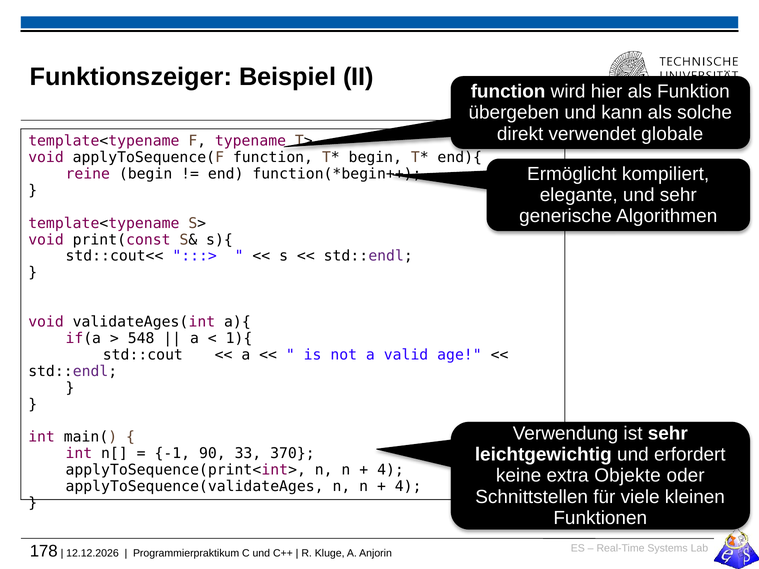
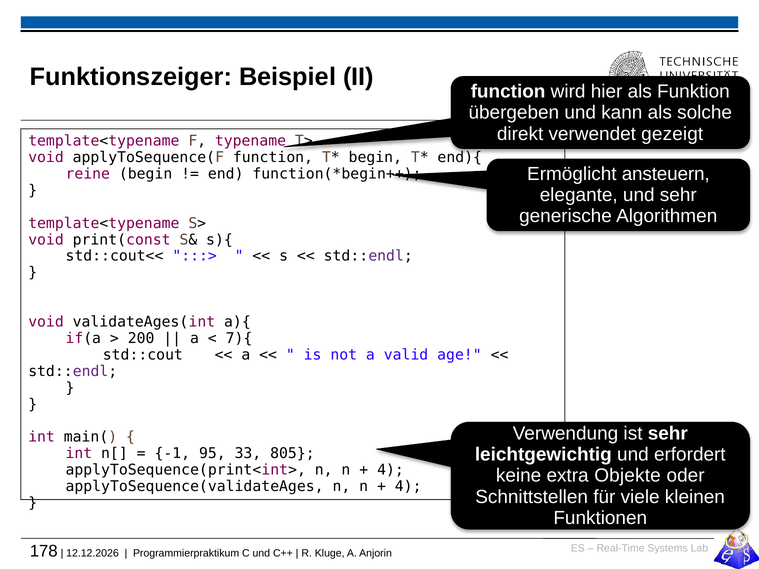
globale: globale -> gezeigt (672, 134)
kompiliert: kompiliert -> ansteuern (666, 174)
548: 548 -> 200 (141, 339)
1){: 1){ -> 7){ (239, 339)
90: 90 -> 95 (212, 454)
370: 370 -> 805 (292, 454)
